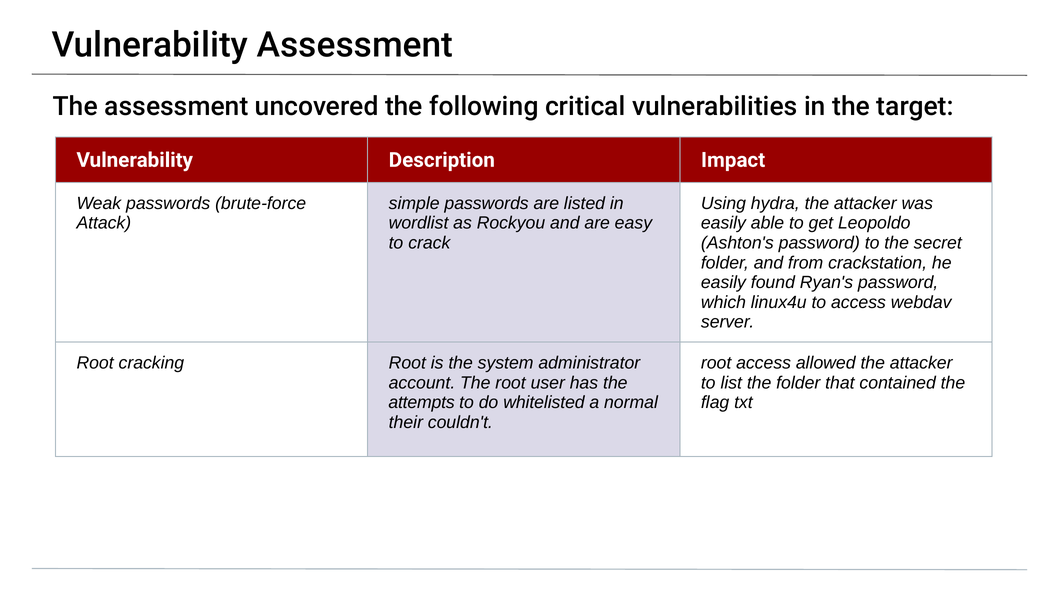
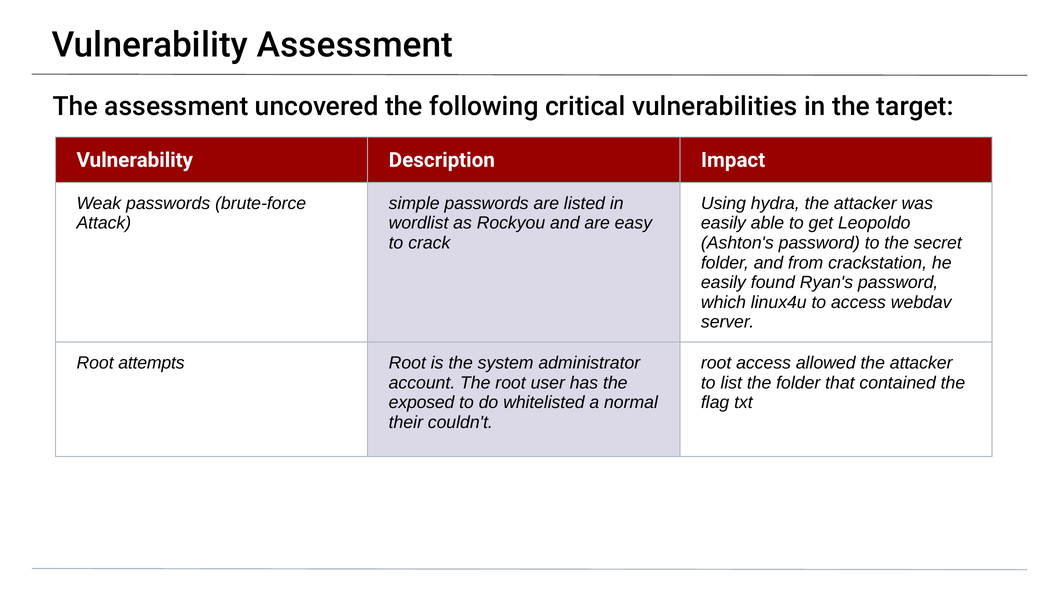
cracking: cracking -> attempts (151, 363)
attempts: attempts -> exposed (422, 402)
